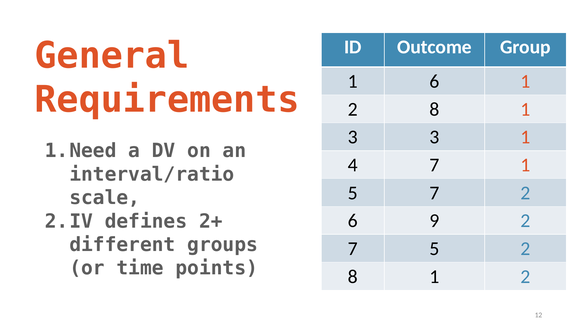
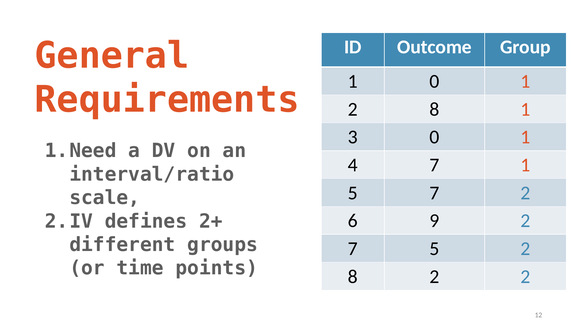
1 6: 6 -> 0 (434, 81)
3 3: 3 -> 0 (434, 137)
1: 1 -> 2 (434, 277)
